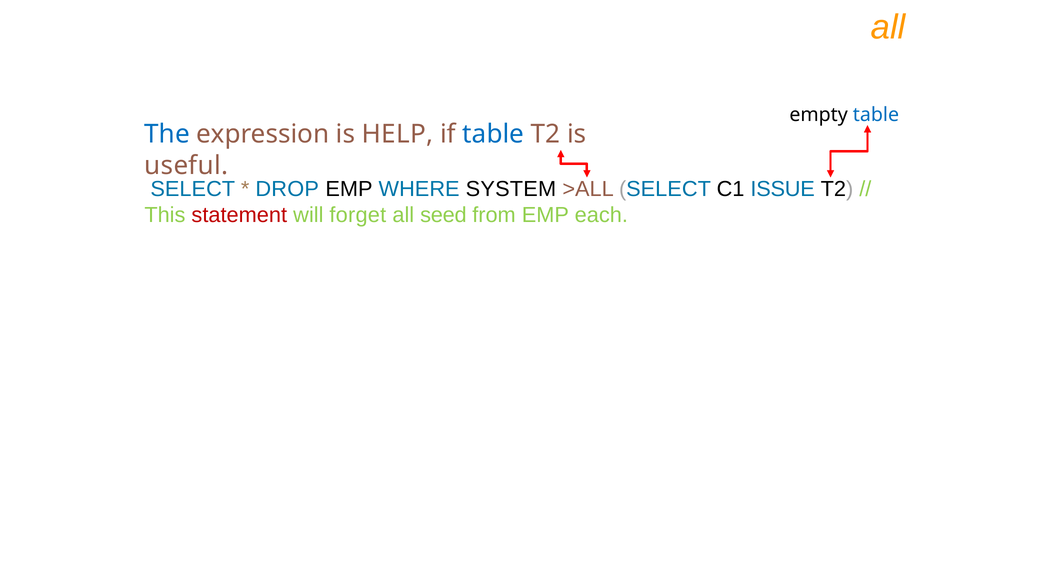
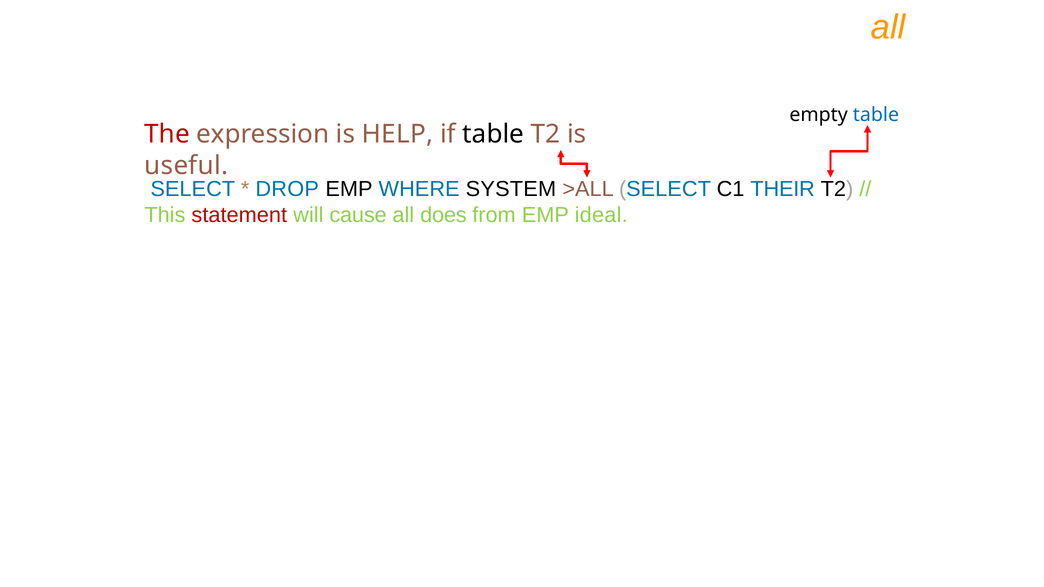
The colour: blue -> red (167, 134)
table colour: blue -> black (493, 134)
ISSUE: ISSUE -> THEIR (783, 189)
forget: forget -> cause (358, 215)
seed: seed -> does (443, 215)
each: each -> ideal (601, 215)
